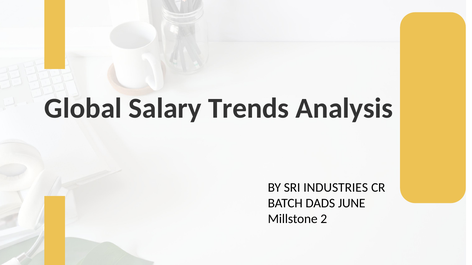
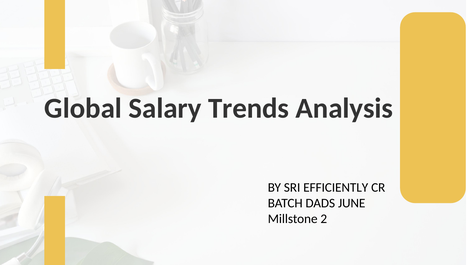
INDUSTRIES: INDUSTRIES -> EFFICIENTLY (336, 188)
